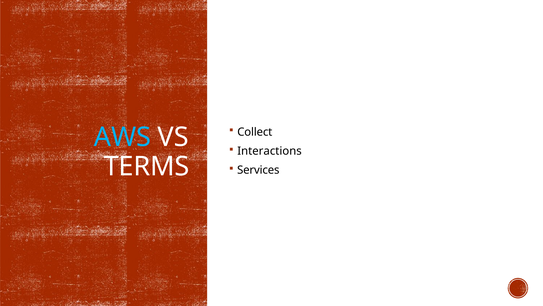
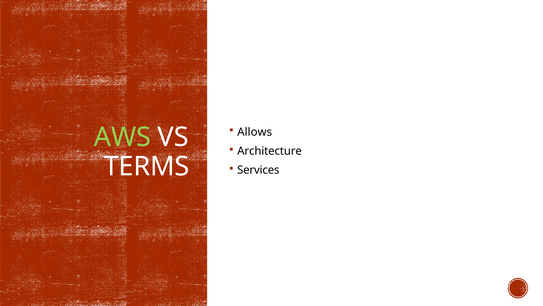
Collect: Collect -> Allows (255, 132)
AWS colour: light blue -> light green (122, 137)
Interactions: Interactions -> Architecture (270, 151)
